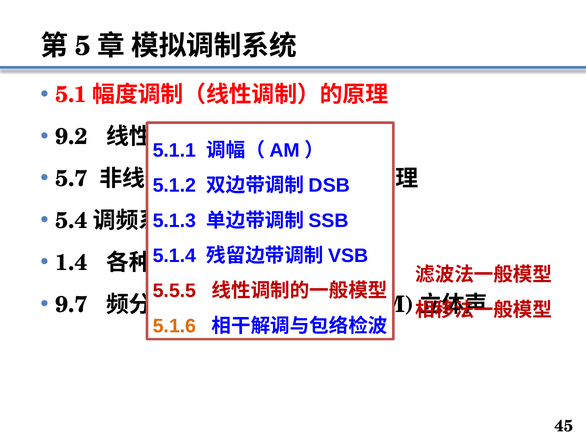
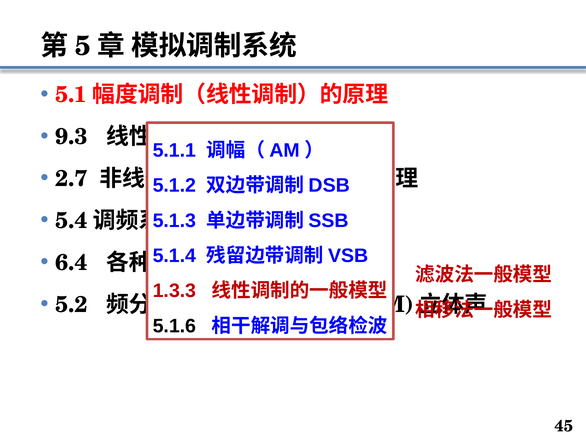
9.2: 9.2 -> 9.3 (71, 137)
5.7: 5.7 -> 2.7 (71, 179)
1.4: 1.4 -> 6.4 (71, 263)
5.5.5: 5.5.5 -> 1.3.3 (174, 291)
9.7: 9.7 -> 5.2 (71, 305)
5.1.6 colour: orange -> black (174, 326)
